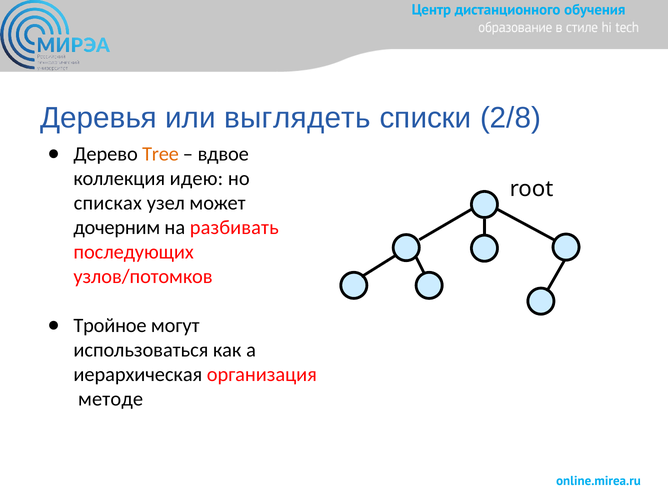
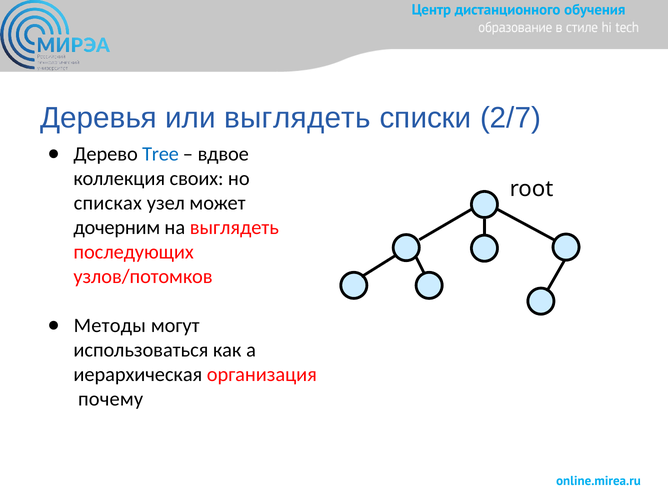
2/8: 2/8 -> 2/7 (511, 118)
Tree colour: orange -> blue (160, 154)
идею: идею -> своих (197, 179)
на разбивать: разбивать -> выглядеть (234, 228)
Тройное: Тройное -> Методы (110, 326)
методе: методе -> почему (111, 399)
